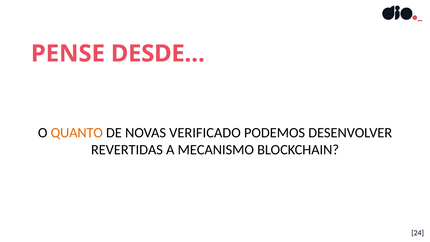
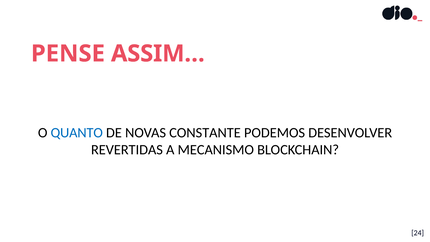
DESDE…: DESDE… -> ASSIM… (158, 54)
QUANTO colour: orange -> blue (77, 133)
VERIFICADO: VERIFICADO -> CONSTANTE (205, 133)
